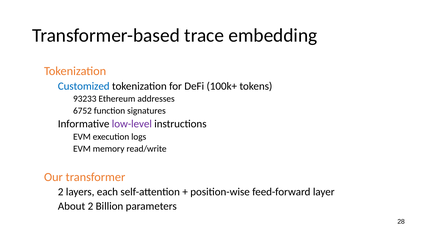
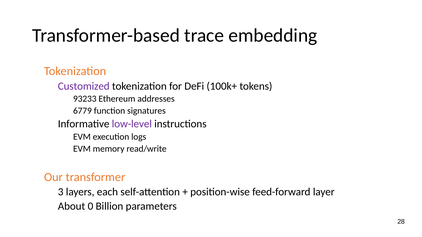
Customized colour: blue -> purple (84, 86)
6752: 6752 -> 6779 (82, 111)
2: 2 -> 3 (61, 192)
About 2: 2 -> 0 (90, 206)
